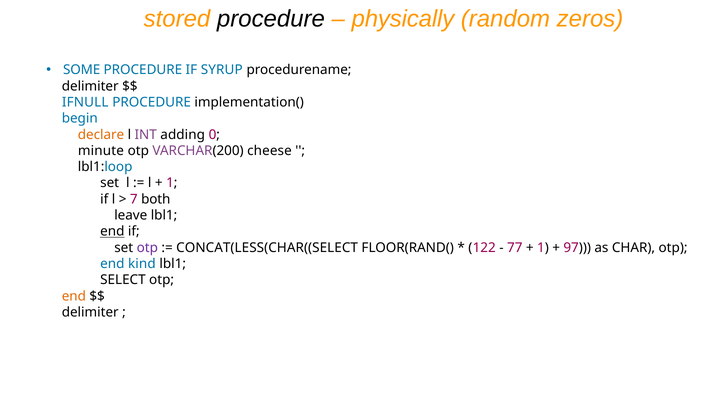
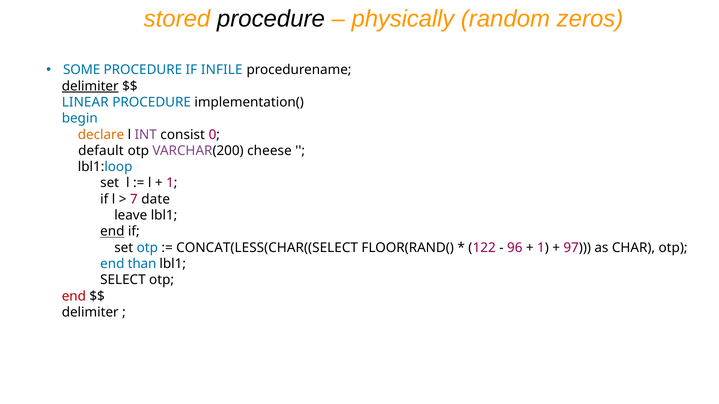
SYRUP: SYRUP -> INFILE (222, 70)
delimiter underline: none -> present (90, 86)
IFNULL: IFNULL -> LINEAR (85, 102)
adding: adding -> consist (183, 135)
minute: minute -> default (101, 151)
both: both -> date (156, 199)
otp colour: purple -> blue (147, 248)
77: 77 -> 96 (515, 248)
kind: kind -> than (142, 264)
end colour: orange -> red (74, 296)
